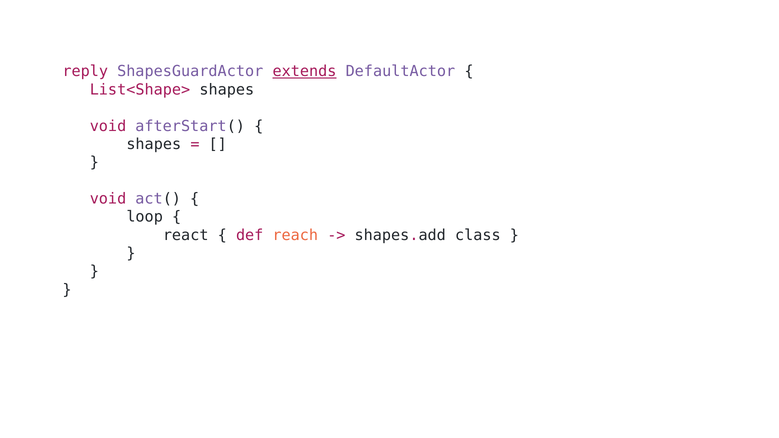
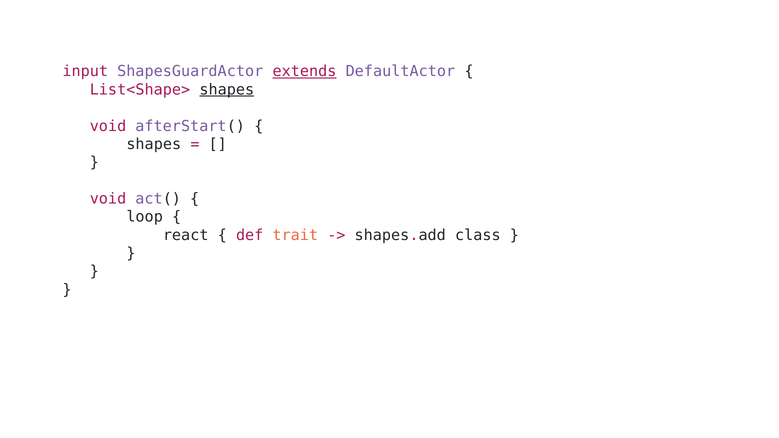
reply: reply -> input (85, 72)
shapes underline: none -> present (227, 90)
reach: reach -> trait (295, 235)
